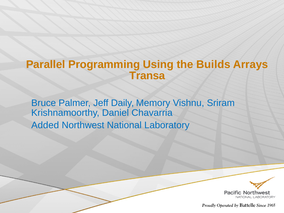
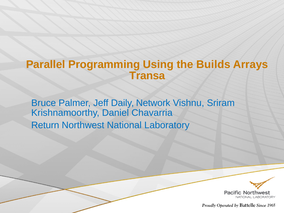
Memory: Memory -> Network (153, 103)
Added: Added -> Return (45, 125)
